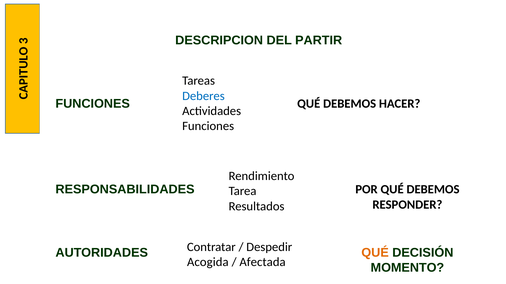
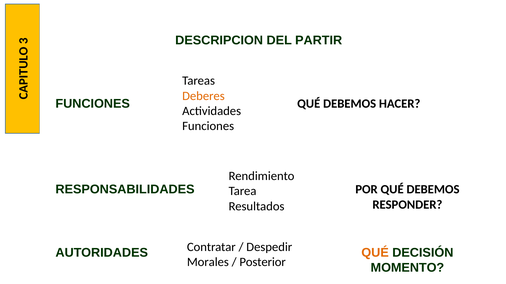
Deberes colour: blue -> orange (203, 96)
Acogida: Acogida -> Morales (208, 263)
Afectada: Afectada -> Posterior (263, 263)
